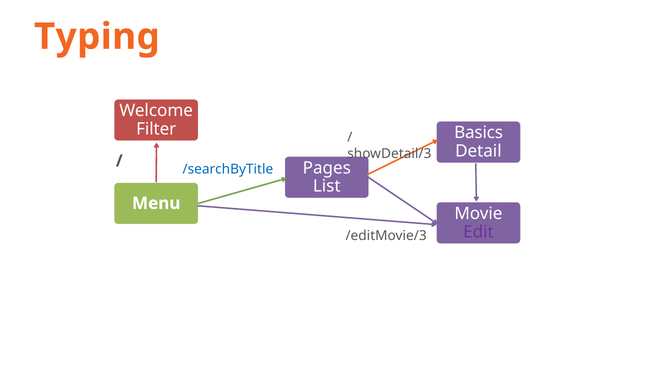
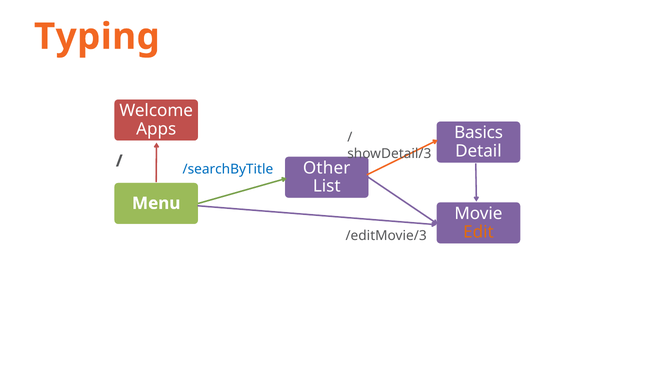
Filter: Filter -> Apps (156, 129)
Pages: Pages -> Other (327, 168)
Edit colour: purple -> orange (478, 232)
